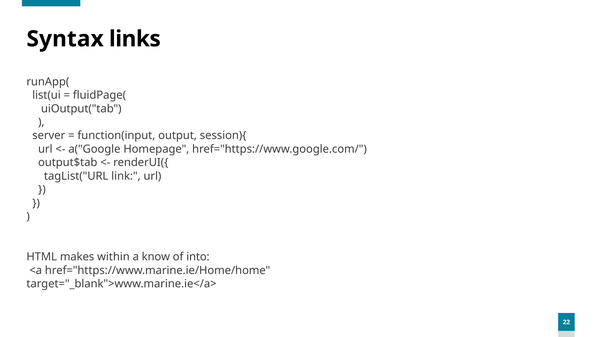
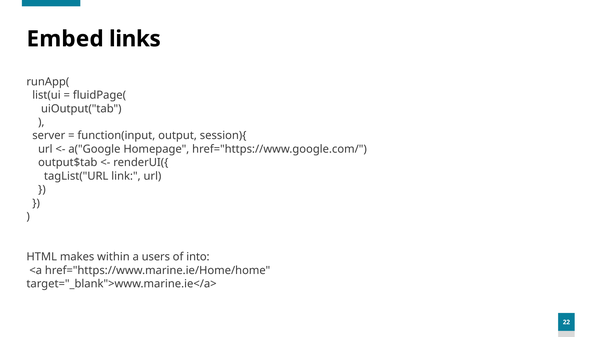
Syntax: Syntax -> Embed (65, 39)
know: know -> users (156, 257)
